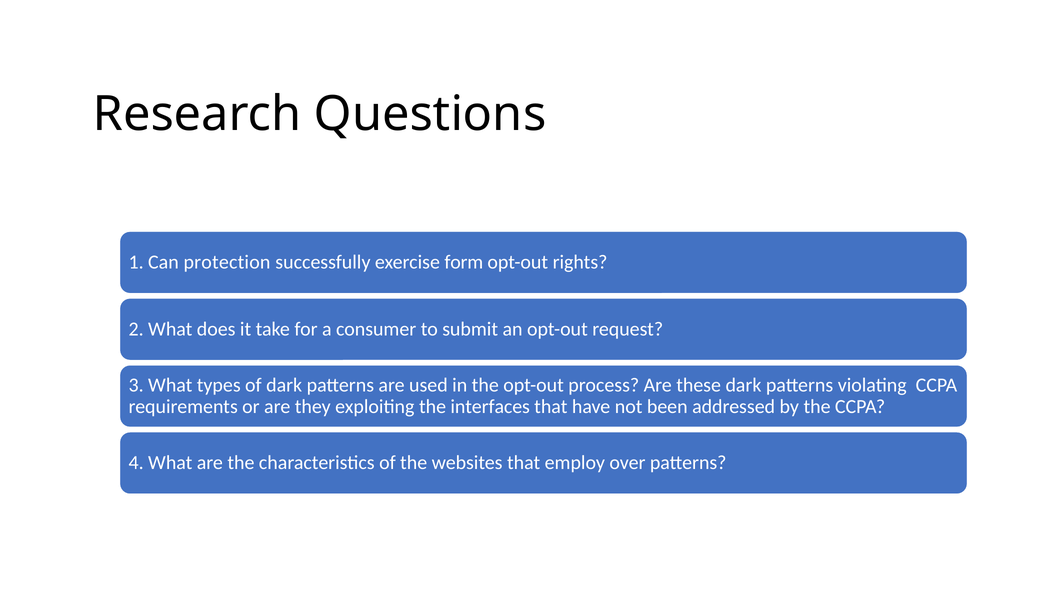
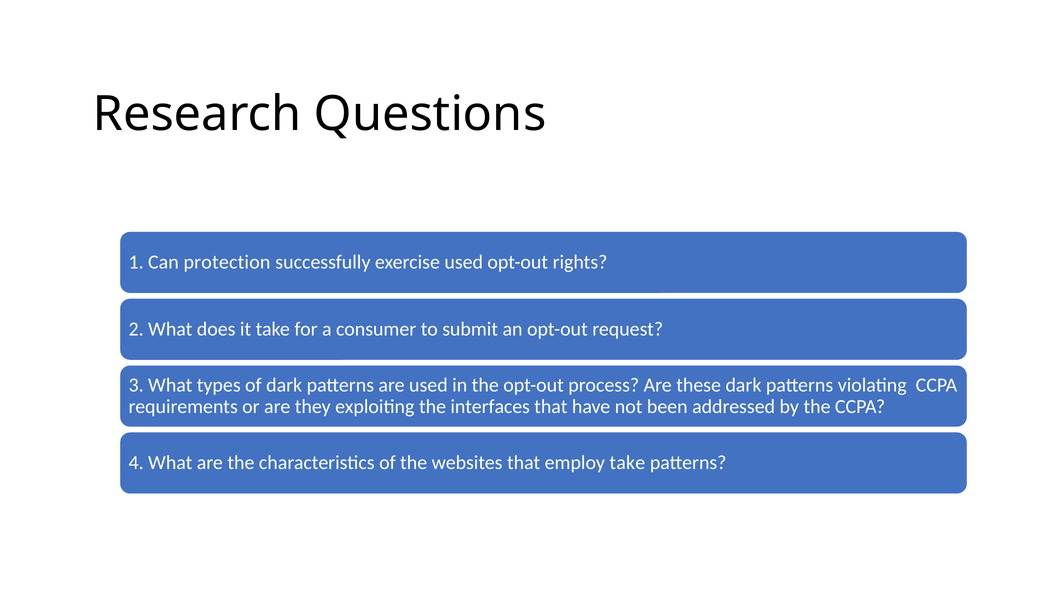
exercise form: form -> used (464, 262)
employ over: over -> take (627, 463)
